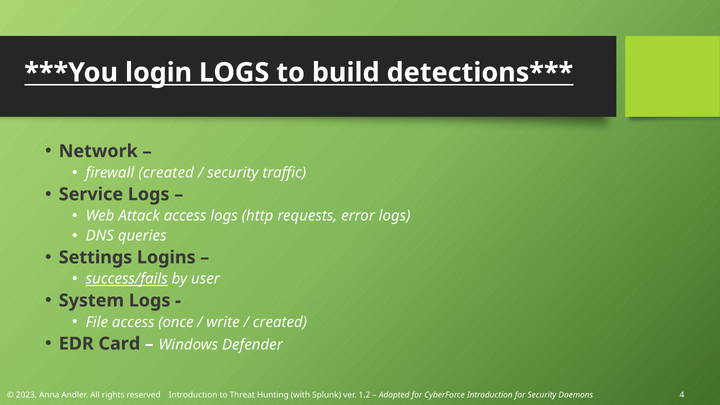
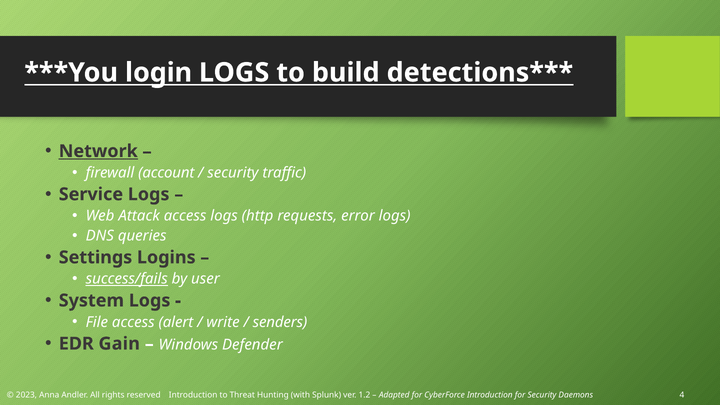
Network underline: none -> present (98, 151)
firewall created: created -> account (166, 173)
once: once -> alert (176, 322)
created: created -> senders (280, 322)
Card: Card -> Gain (119, 344)
